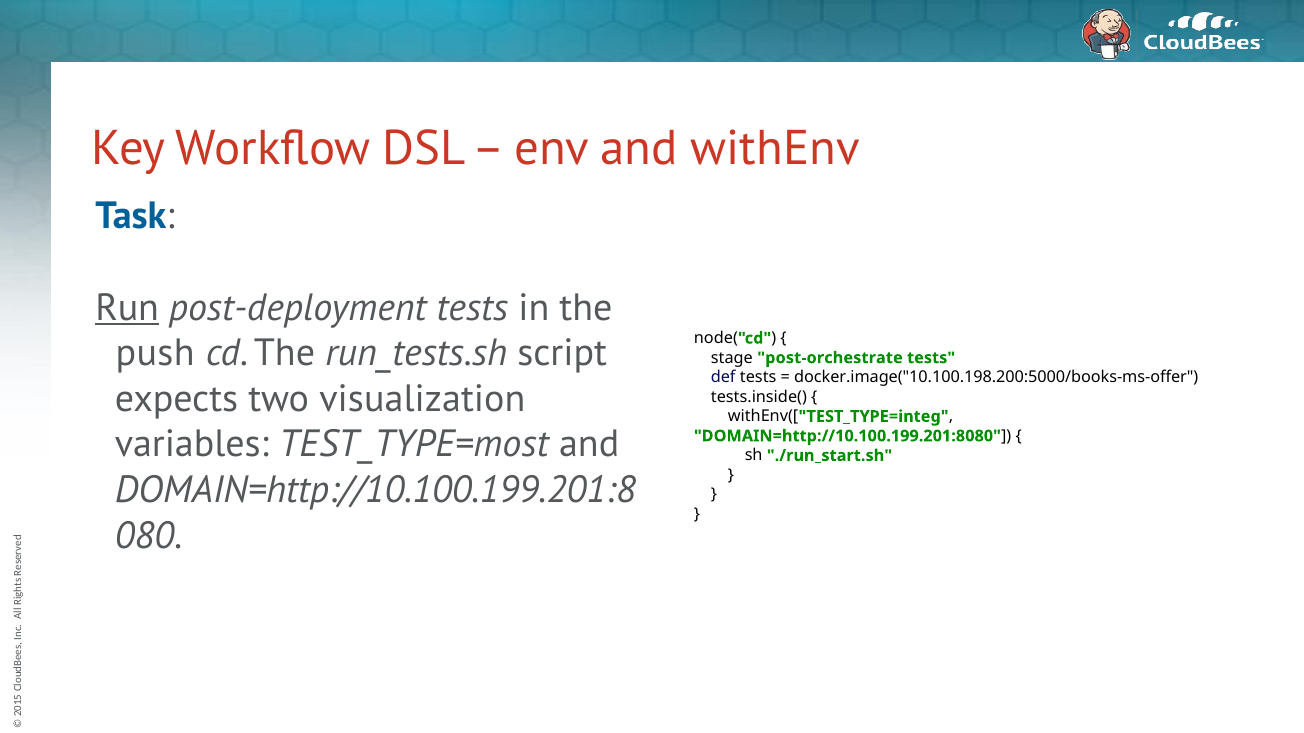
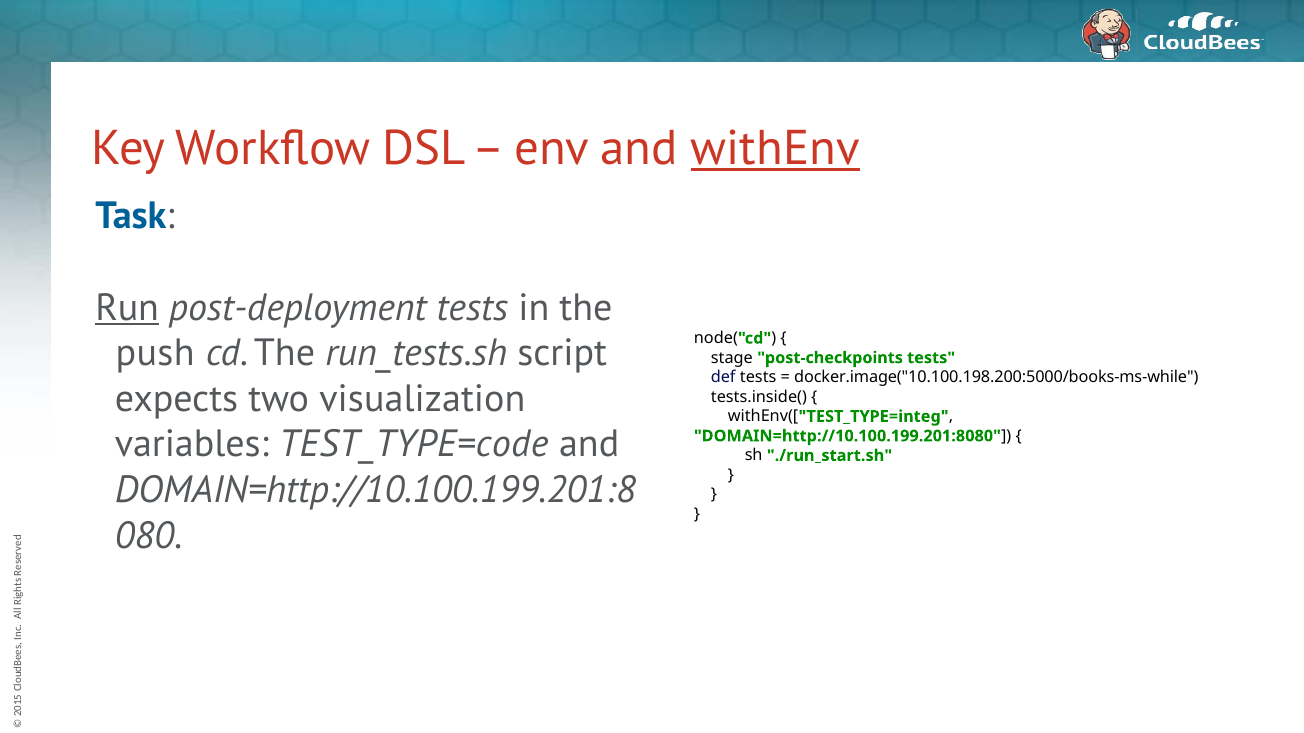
withEnv underline: none -> present (775, 149)
post-orchestrate: post-orchestrate -> post-checkpoints (830, 358)
docker.image("10.100.198.200:5000/books-ms-offer: docker.image("10.100.198.200:5000/books-ms-offer -> docker.image("10.100.198.200:5000/books-ms-while (996, 378)
TEST_TYPE=most: TEST_TYPE=most -> TEST_TYPE=code (414, 445)
